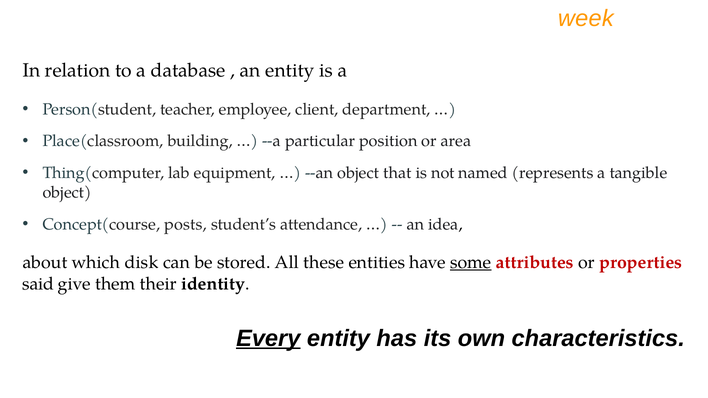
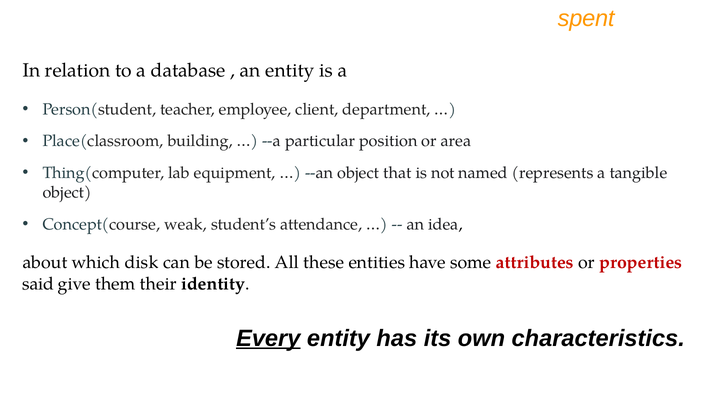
week: week -> spent (586, 18)
posts: posts -> weak (185, 224)
some underline: present -> none (471, 263)
